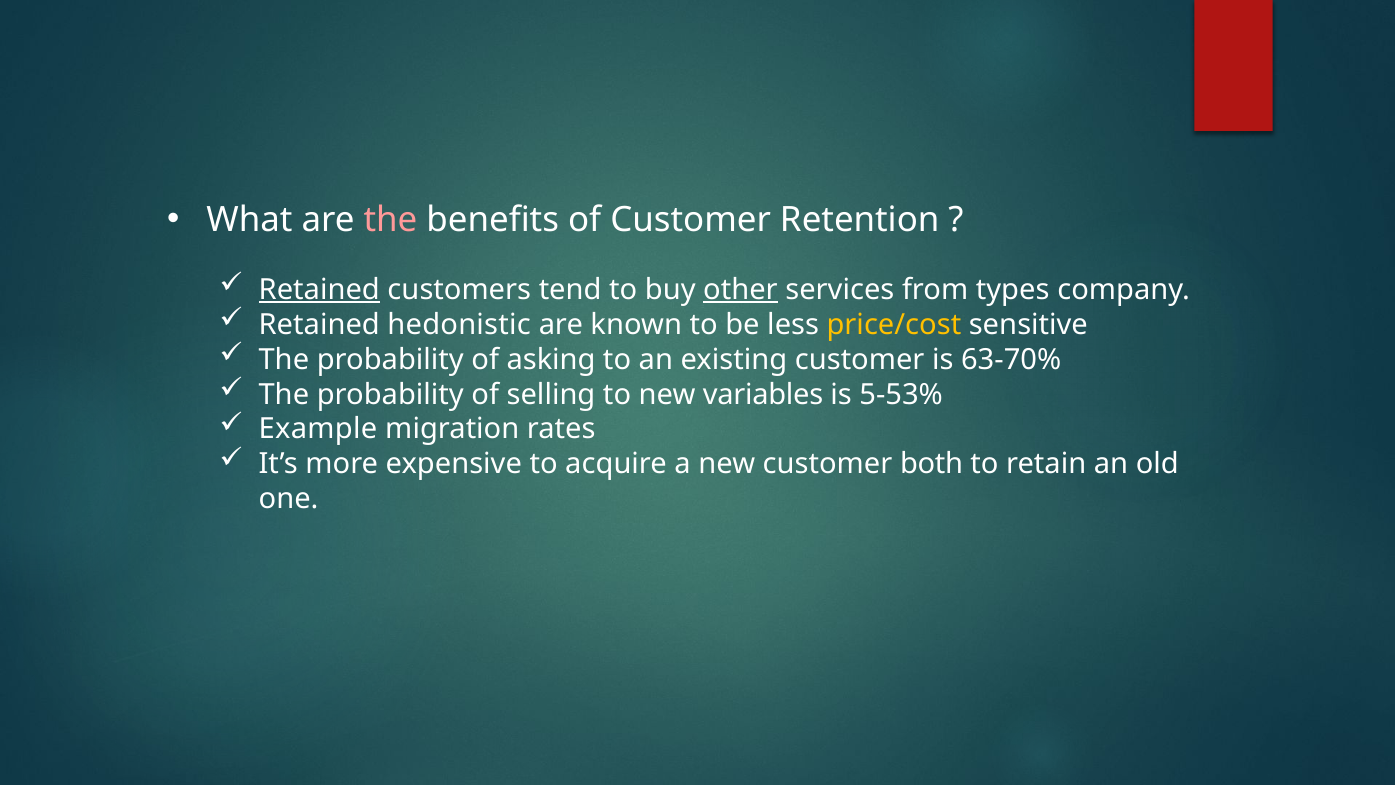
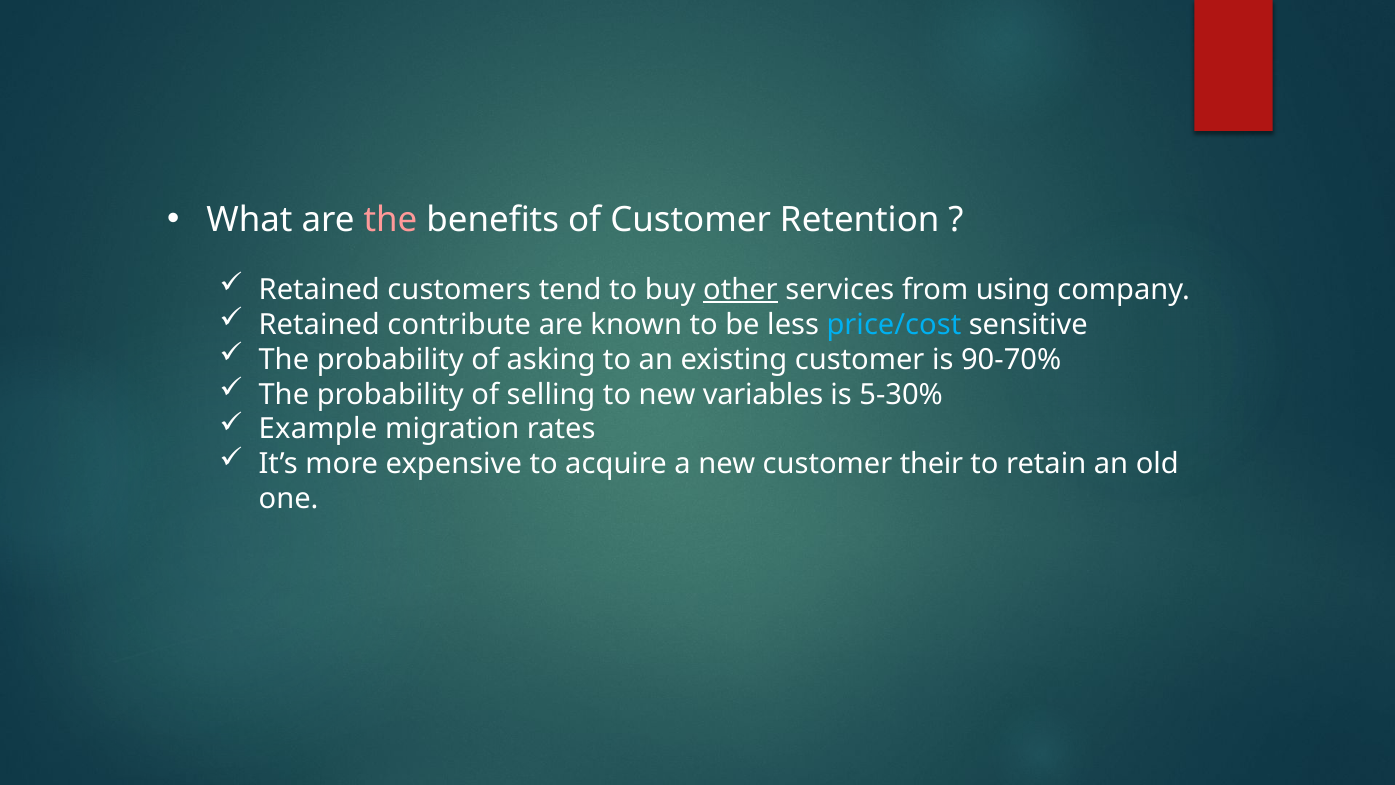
Retained underline: present -> none (319, 290)
types: types -> using (1013, 290)
hedonistic: hedonistic -> contribute (459, 325)
price/cost colour: yellow -> light blue (894, 325)
63-70%: 63-70% -> 90-70% (1011, 360)
5-53%: 5-53% -> 5-30% (901, 394)
both: both -> their (932, 464)
